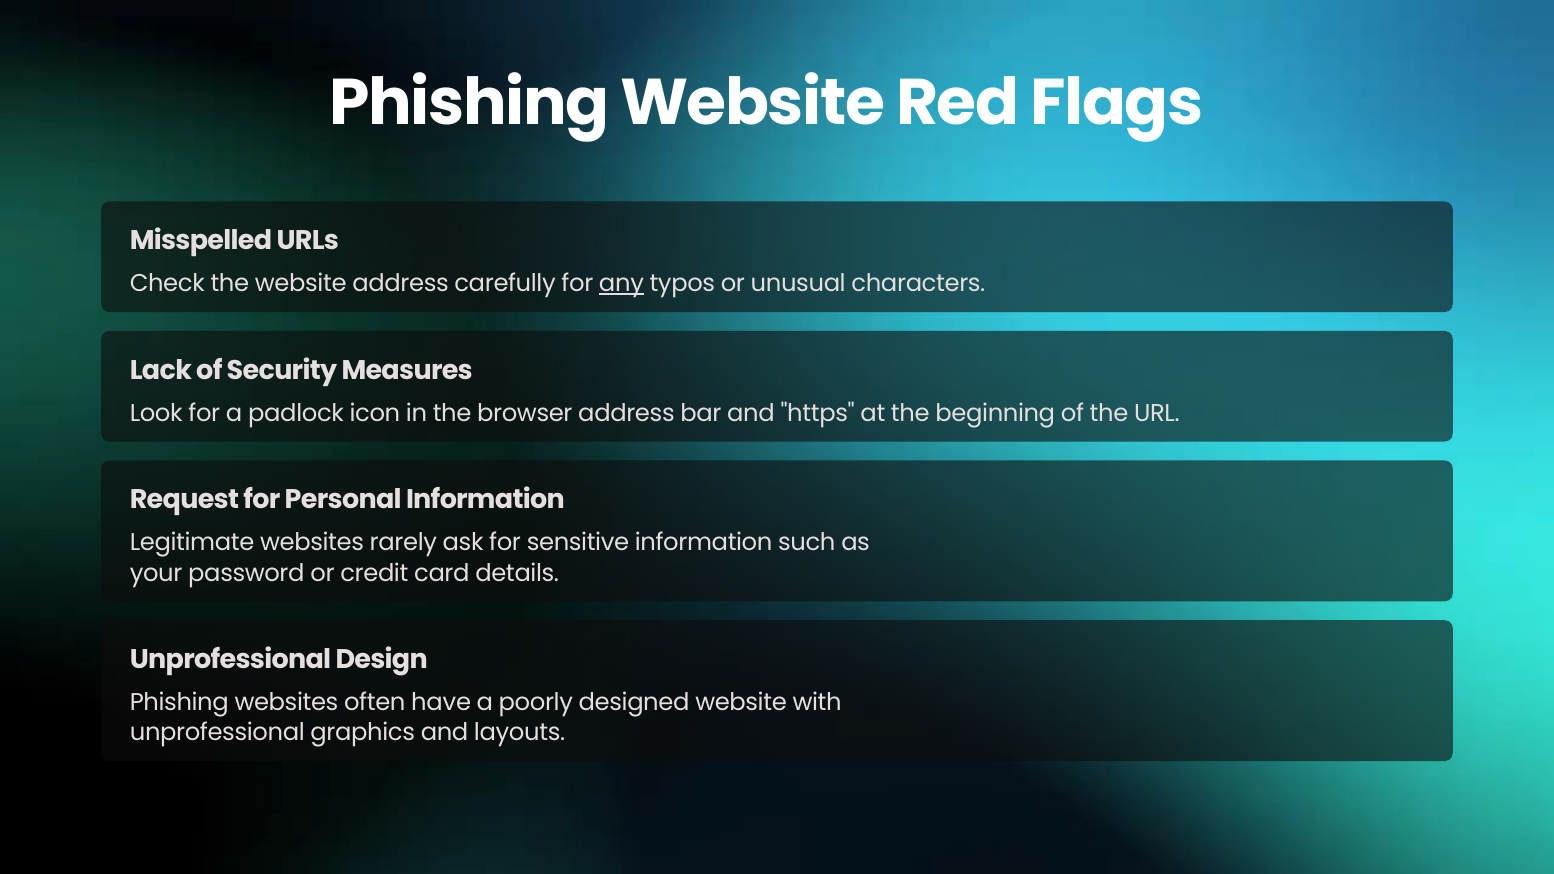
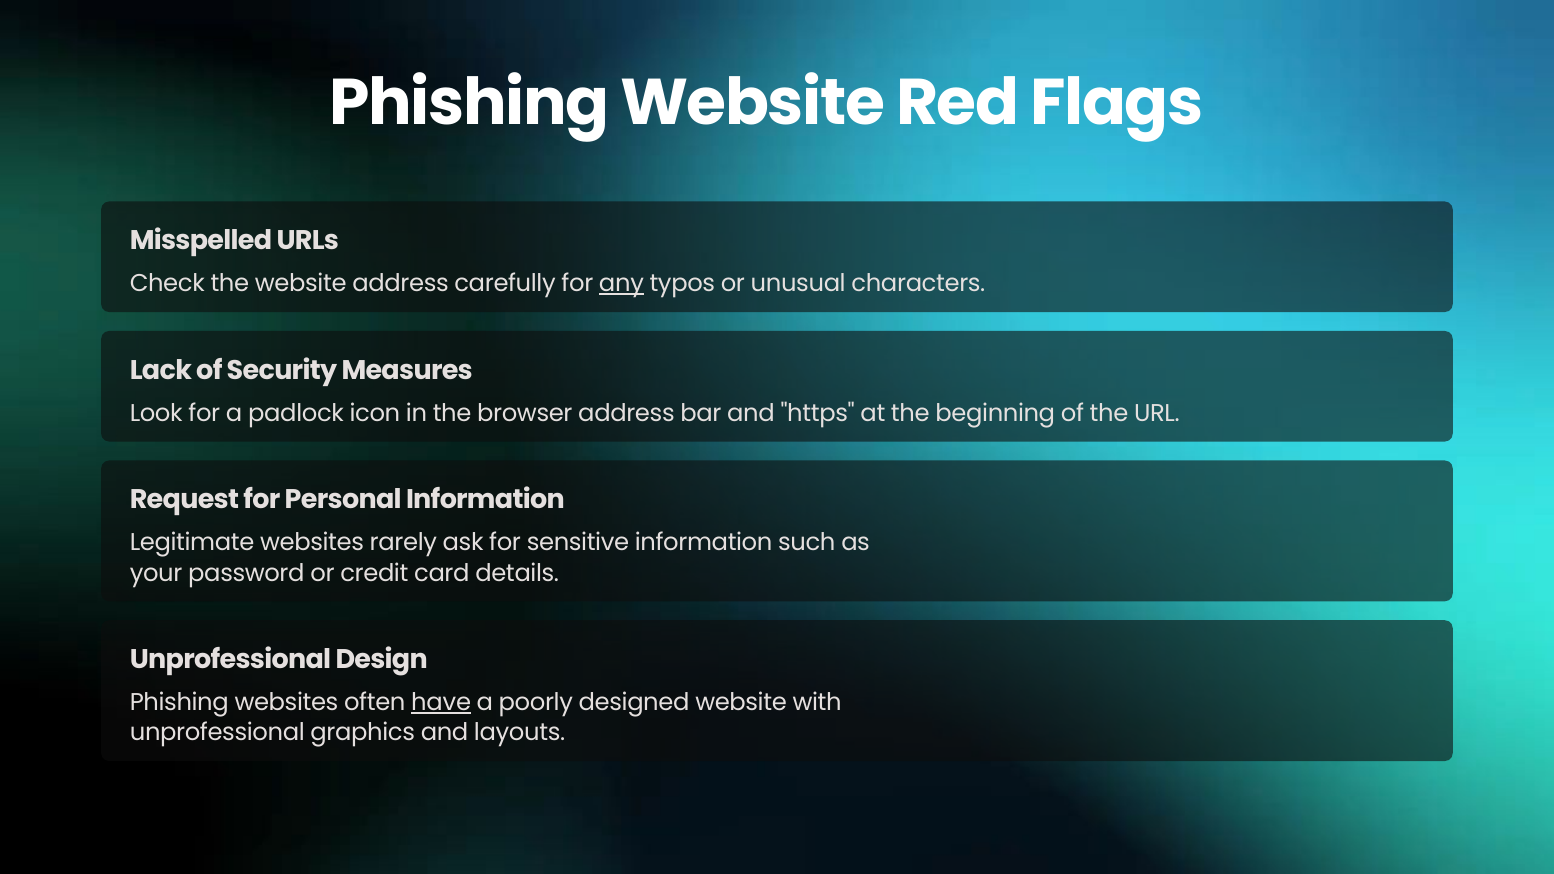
have underline: none -> present (441, 703)
